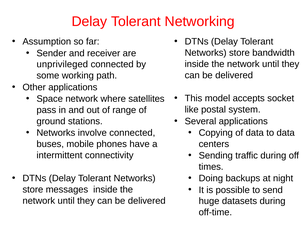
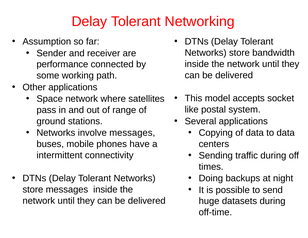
unprivileged: unprivileged -> performance (62, 64)
involve connected: connected -> messages (132, 133)
